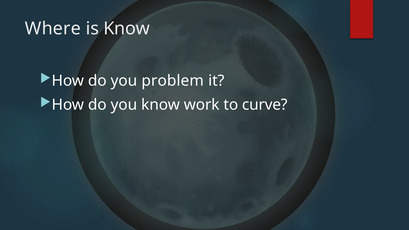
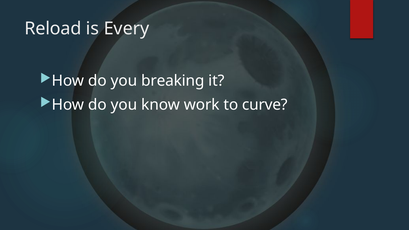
Where: Where -> Reload (53, 29)
is Know: Know -> Every (127, 29)
problem: problem -> breaking (173, 81)
